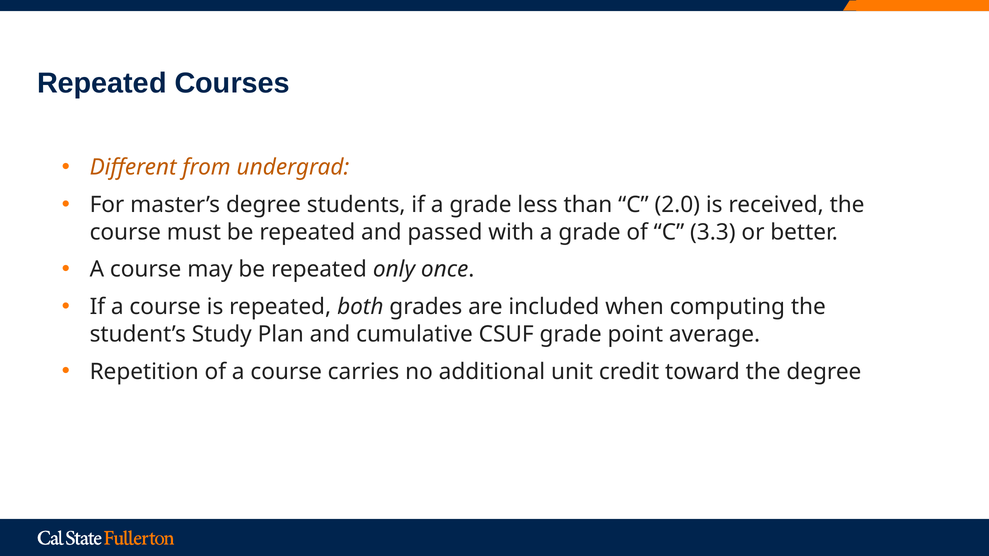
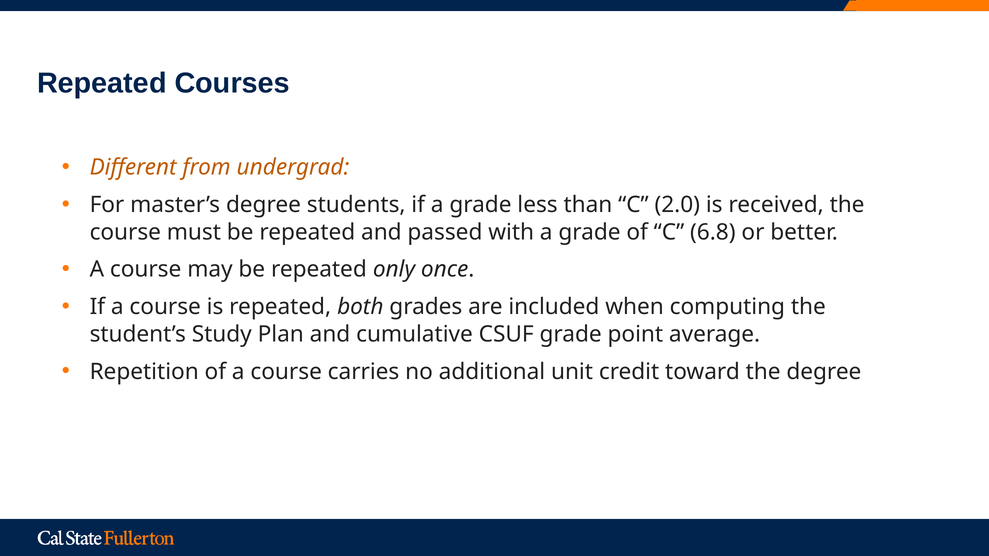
3.3: 3.3 -> 6.8 (713, 232)
